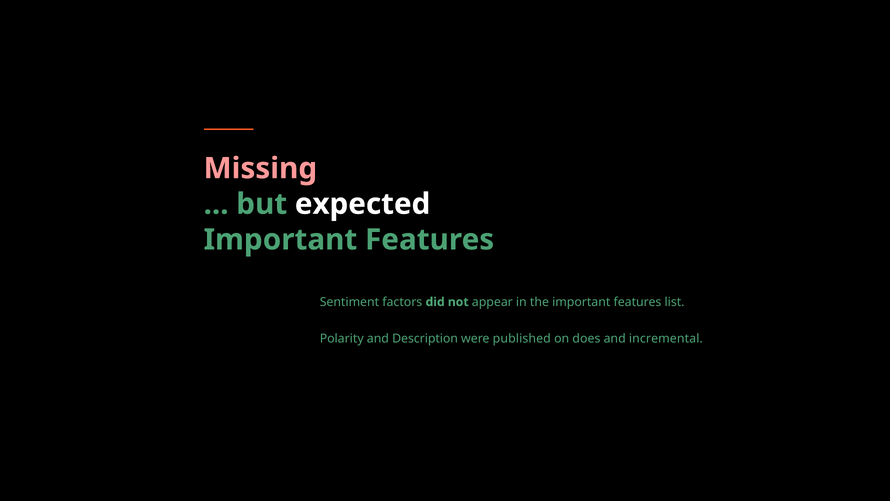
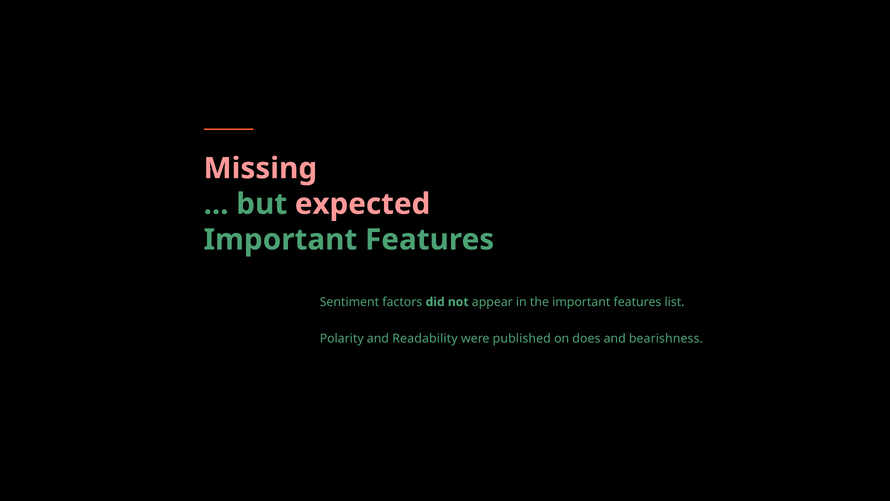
expected colour: white -> pink (363, 204)
Description: Description -> Readability (425, 339)
incremental: incremental -> bearishness (666, 339)
